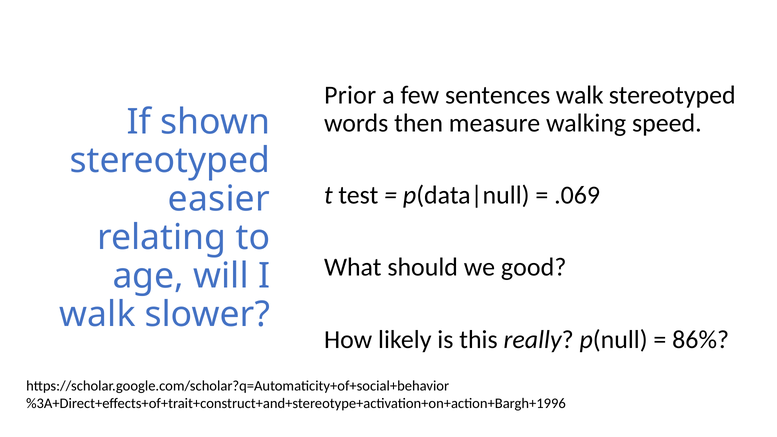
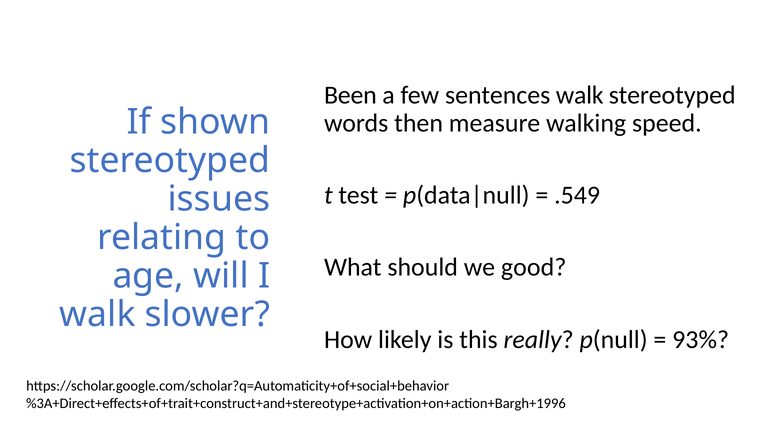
Prior: Prior -> Been (350, 95)
.069: .069 -> .549 (577, 195)
easier: easier -> issues (219, 199)
86%: 86% -> 93% (701, 340)
